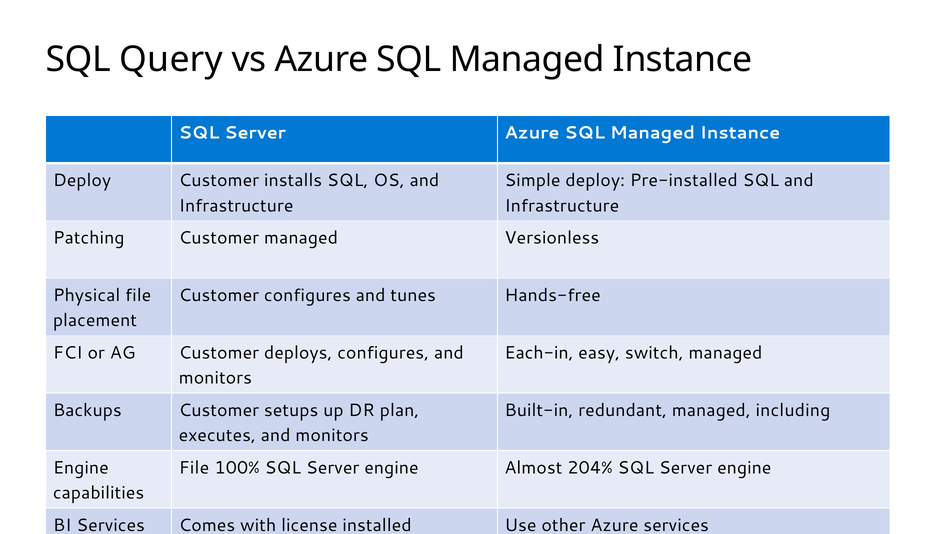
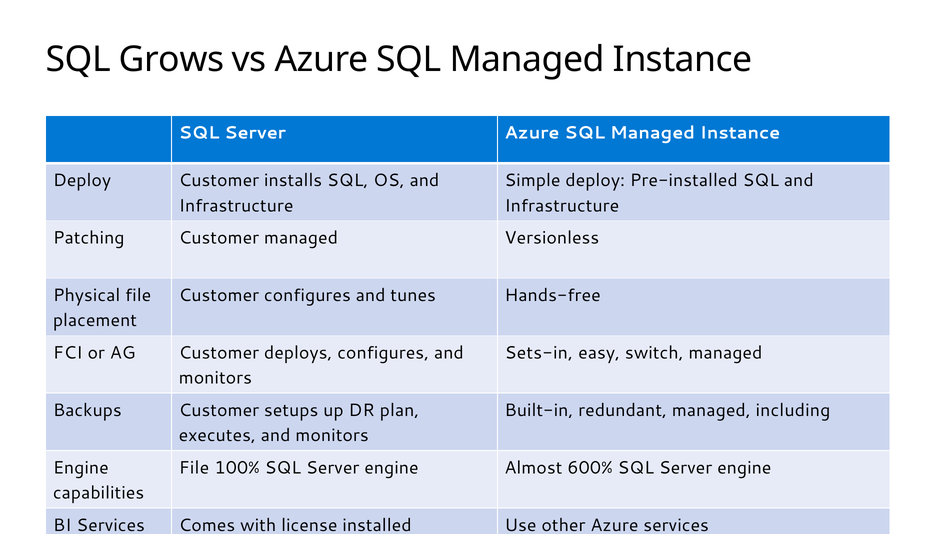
Query: Query -> Grows (171, 59)
Each-in: Each-in -> Sets-in (539, 353)
204%: 204% -> 600% (590, 468)
